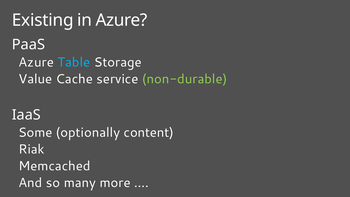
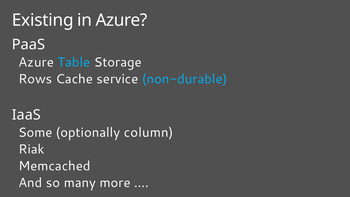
Value: Value -> Rows (35, 79)
non-durable colour: light green -> light blue (185, 79)
content: content -> column (149, 132)
